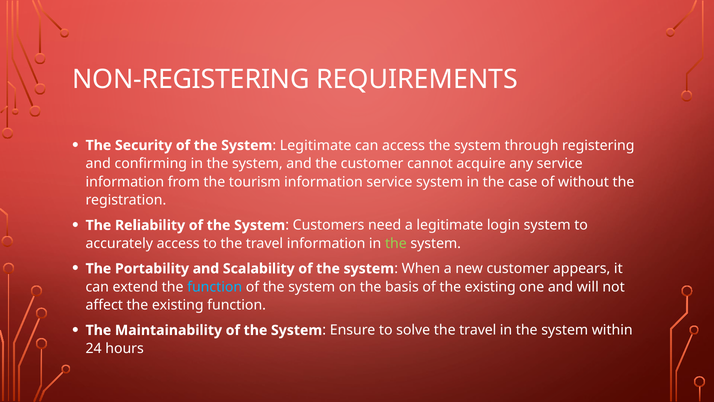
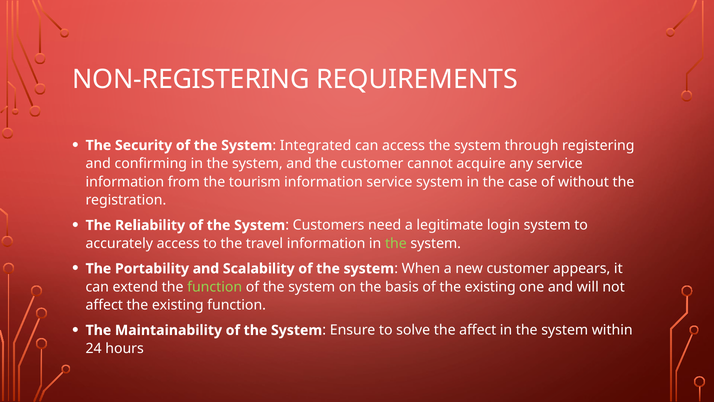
Legitimate: Legitimate -> Integrated (316, 145)
function colour: light blue -> light green (215, 287)
solve the travel: travel -> affect (478, 330)
